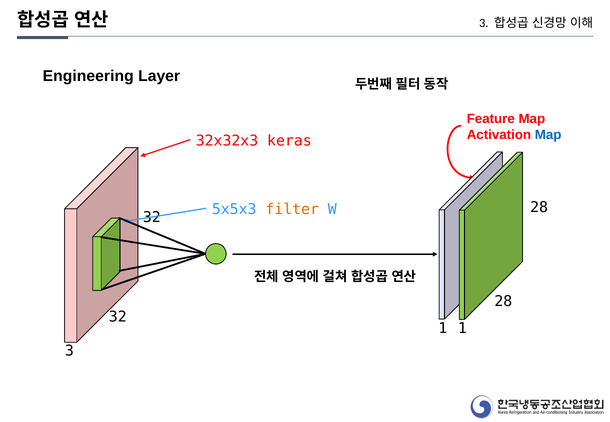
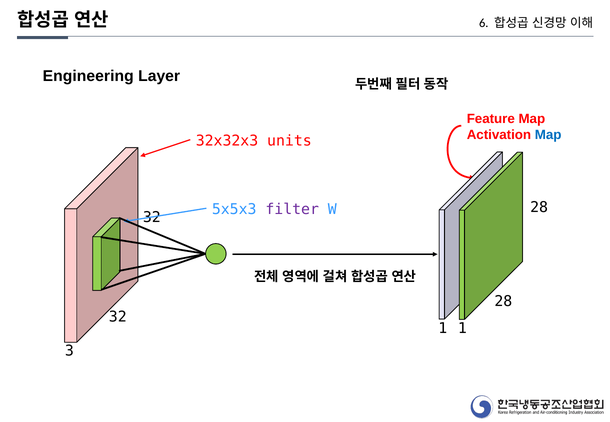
3: 3 -> 6 (484, 23)
keras: keras -> units (289, 141)
filter colour: orange -> purple (292, 209)
